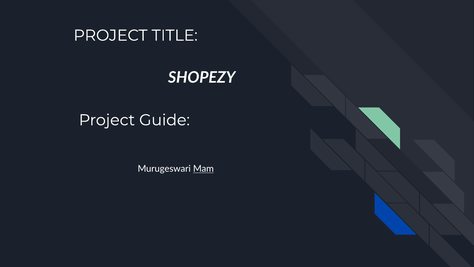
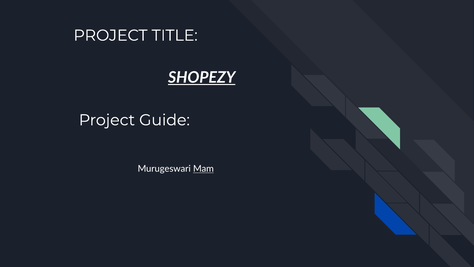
SHOPEZY underline: none -> present (202, 78)
